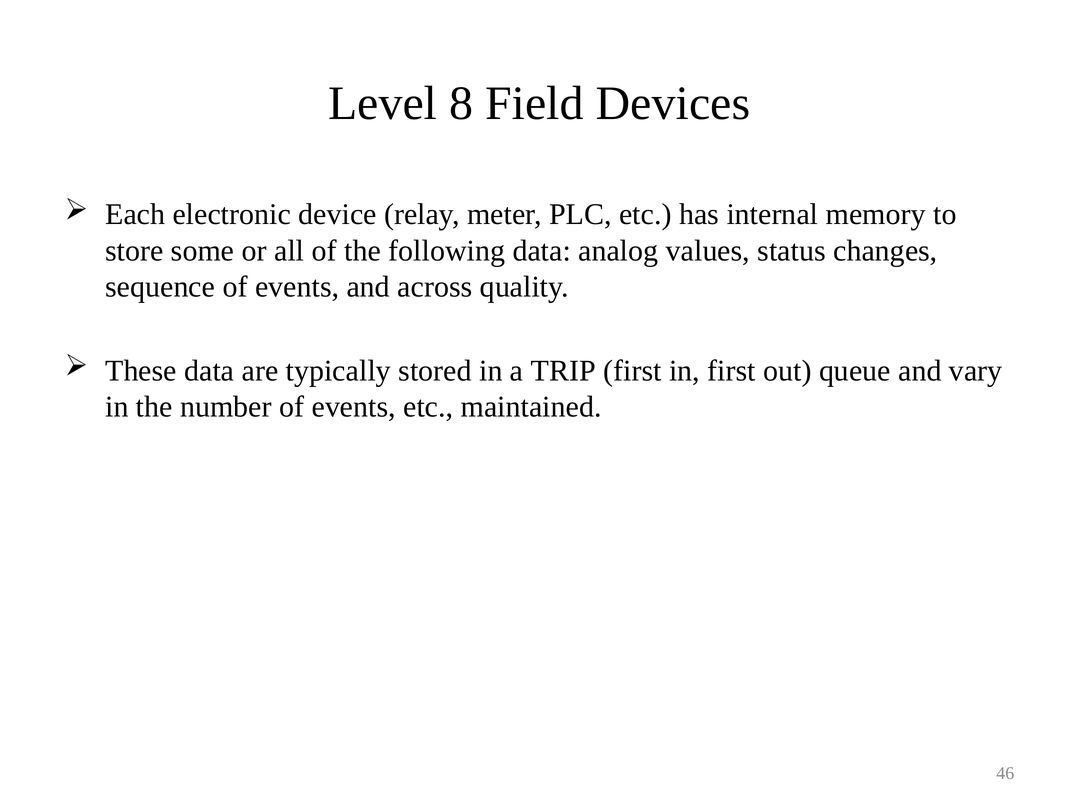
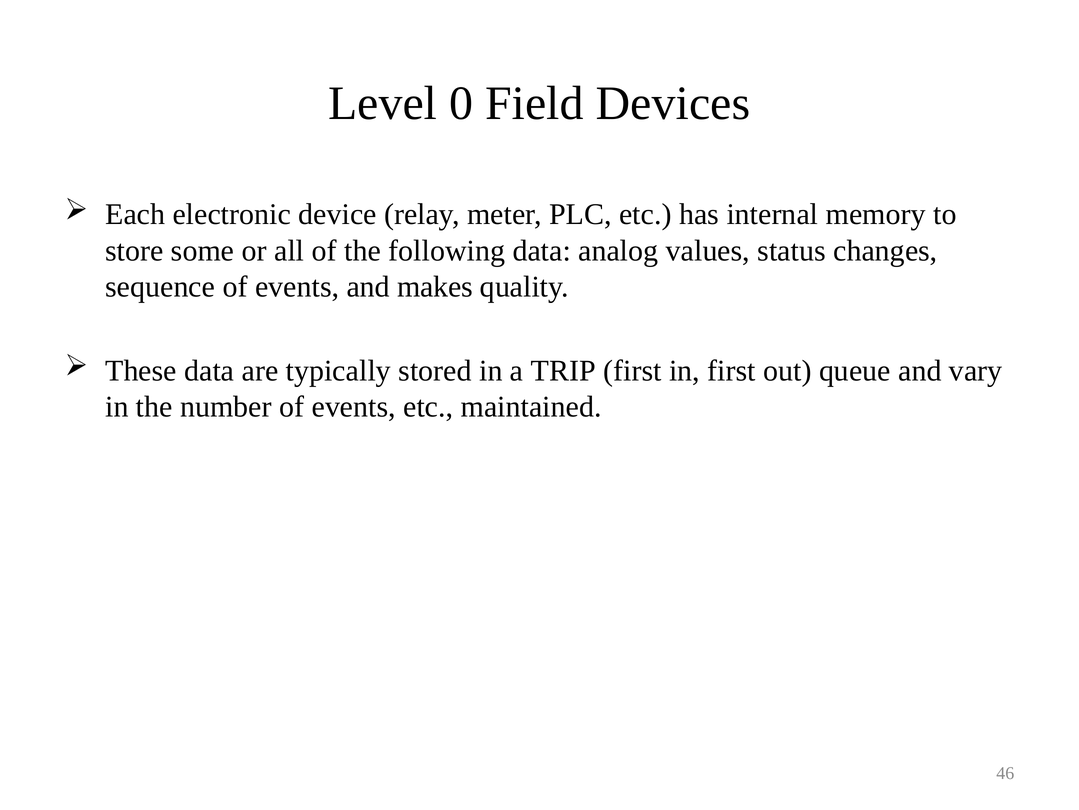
8: 8 -> 0 (461, 103)
across: across -> makes (435, 286)
